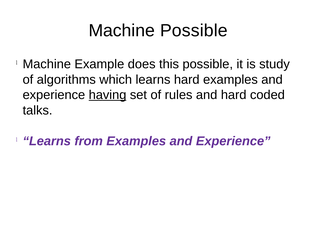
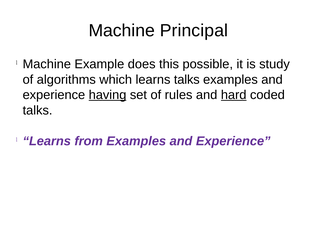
Machine Possible: Possible -> Principal (194, 31)
learns hard: hard -> talks (187, 80)
hard underline: none -> present (234, 95)
